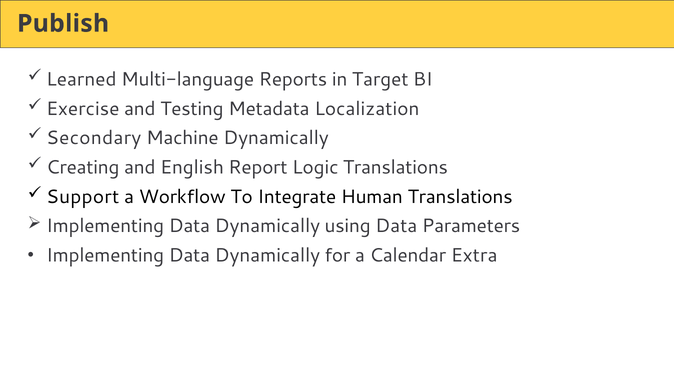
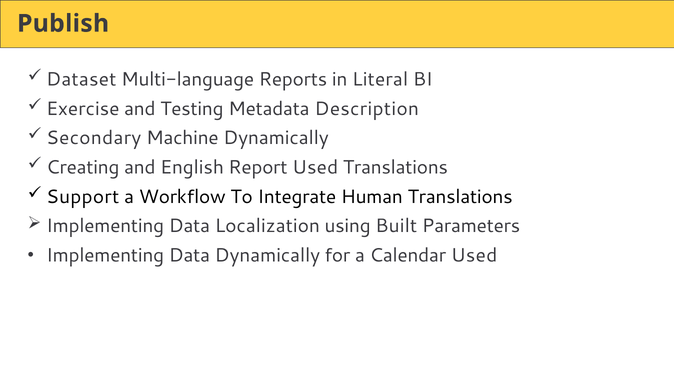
Learned: Learned -> Dataset (81, 79)
Target: Target -> Literal (380, 79)
Localization: Localization -> Description (367, 109)
Report Logic: Logic -> Used (315, 167)
Dynamically: Dynamically -> Localization (267, 226)
using Data: Data -> Built (396, 226)
Calendar Extra: Extra -> Used (474, 256)
